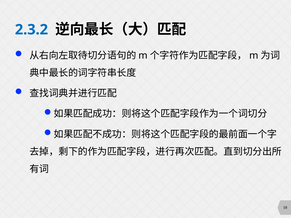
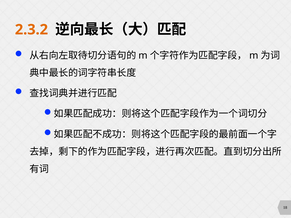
2.3.2 colour: blue -> orange (31, 30)
